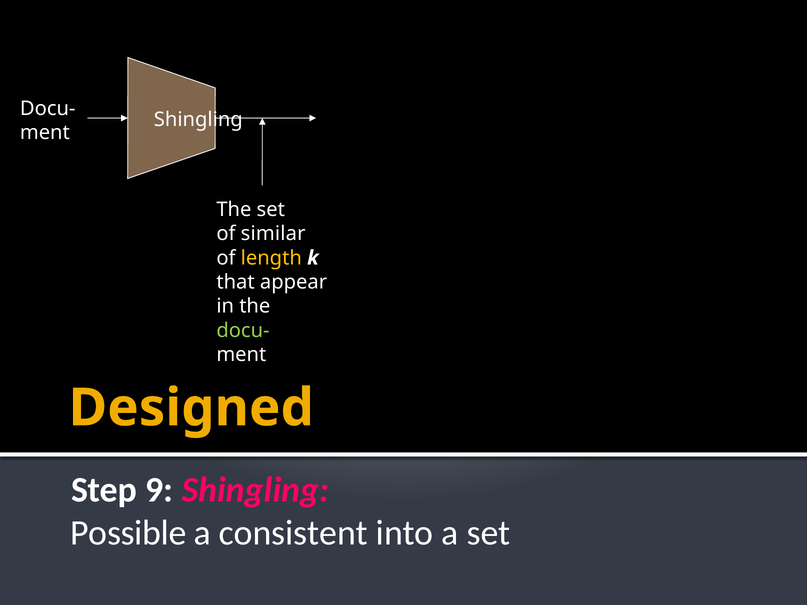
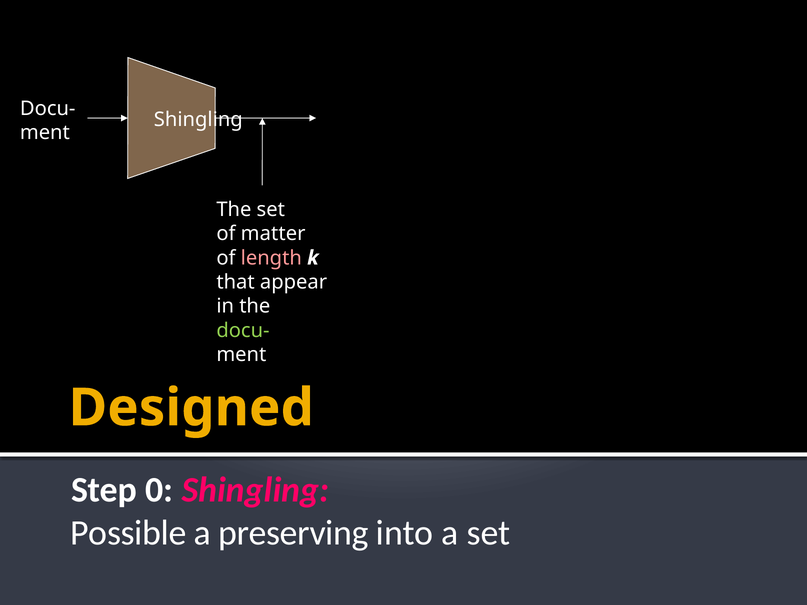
similar: similar -> matter (273, 234)
length colour: yellow -> pink (271, 258)
9: 9 -> 0 (159, 490)
consistent: consistent -> preserving (293, 533)
